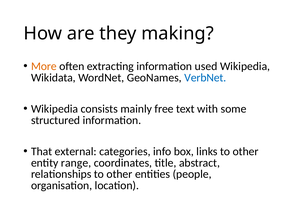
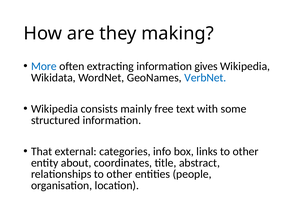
More colour: orange -> blue (44, 66)
used: used -> gives (206, 66)
range: range -> about (76, 163)
